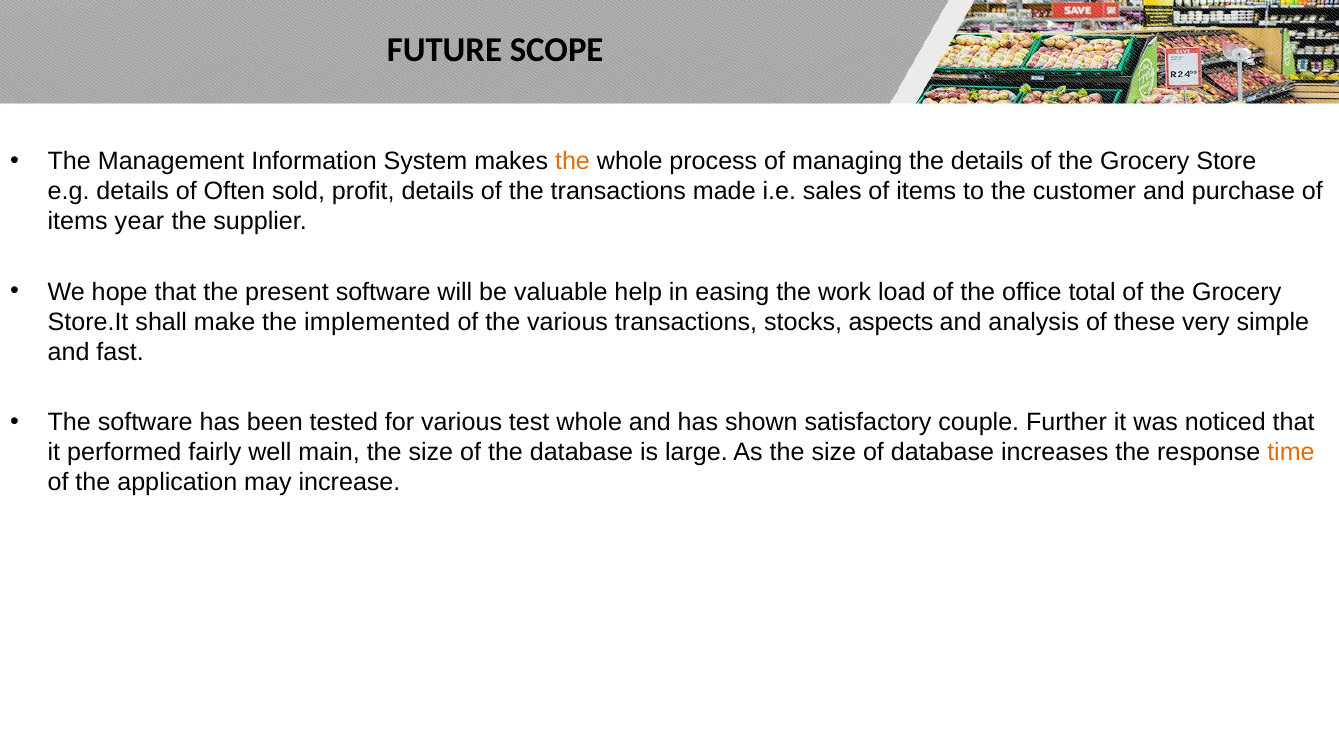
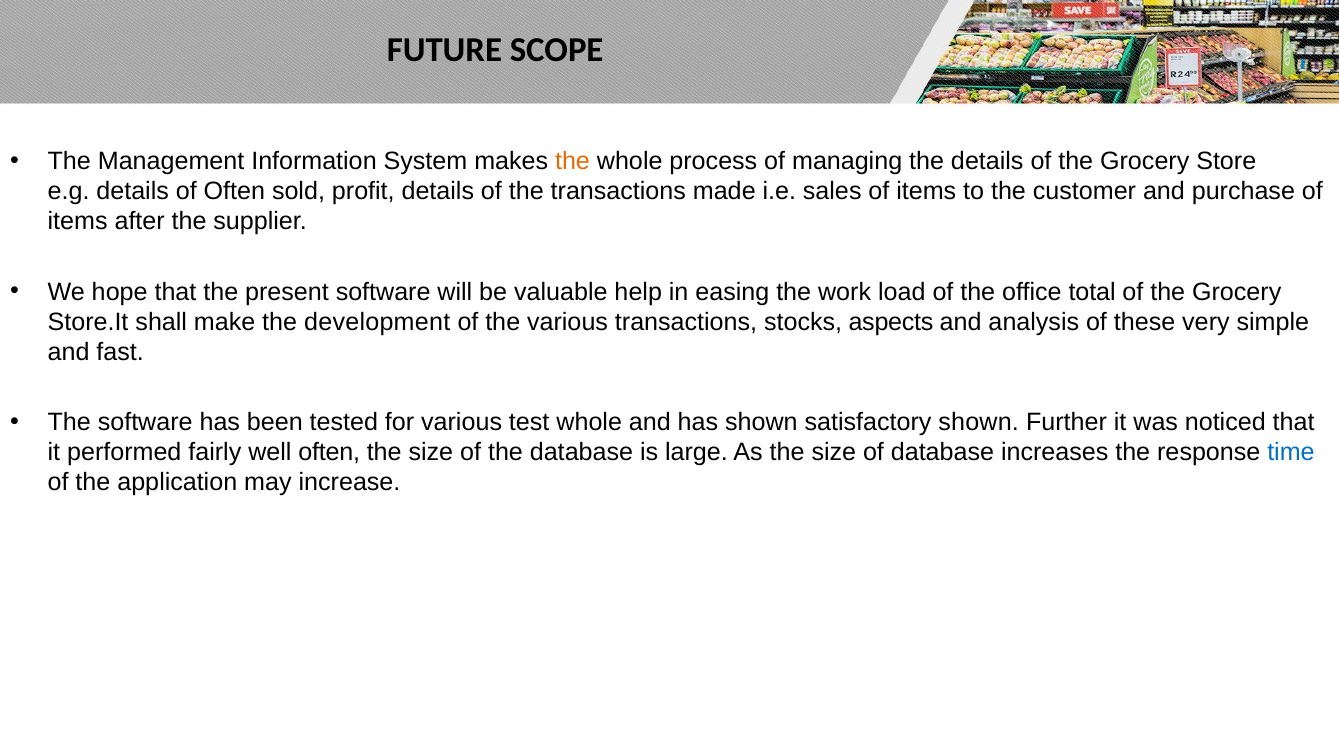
year: year -> after (140, 222)
implemented: implemented -> development (377, 322)
satisfactory couple: couple -> shown (979, 422)
well main: main -> often (329, 452)
time colour: orange -> blue (1291, 452)
